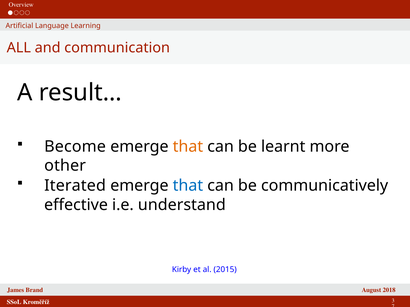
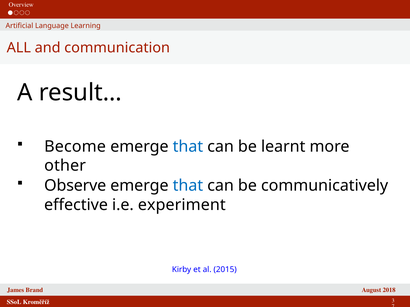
that colour: orange -> blue (188, 147)
Iterated: Iterated -> Observe (75, 186)
understand: understand -> experiment (182, 205)
